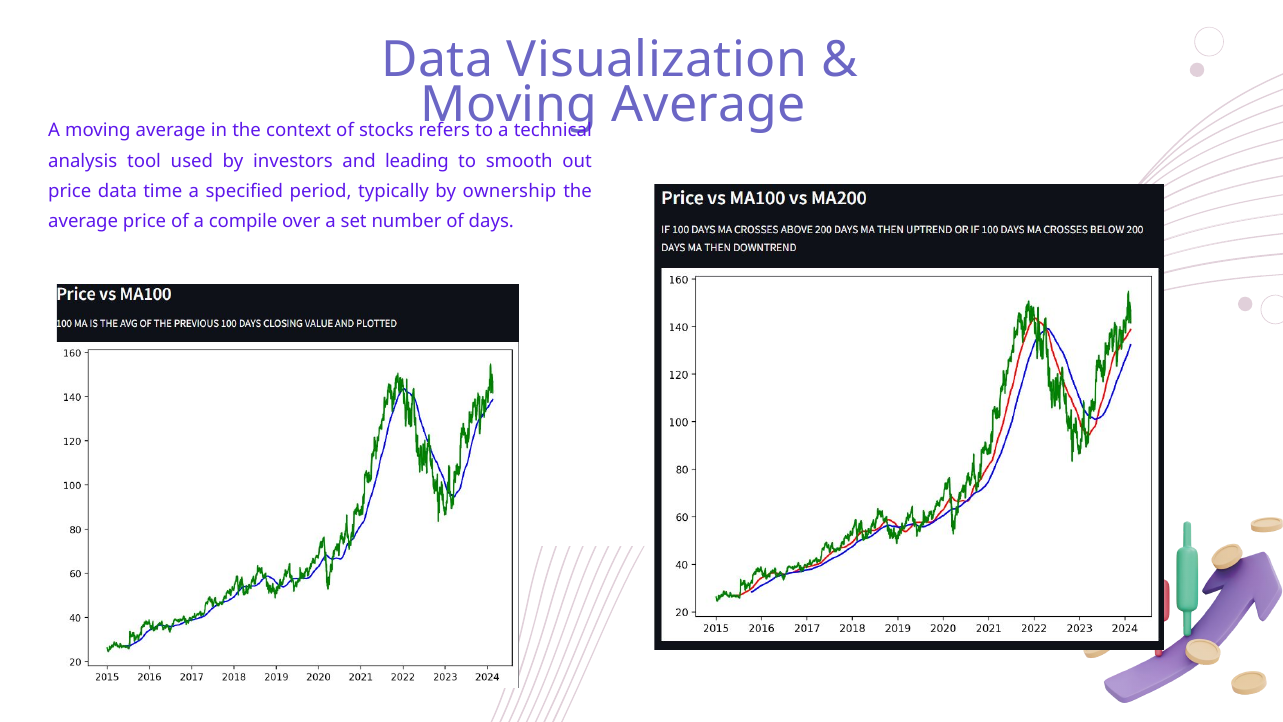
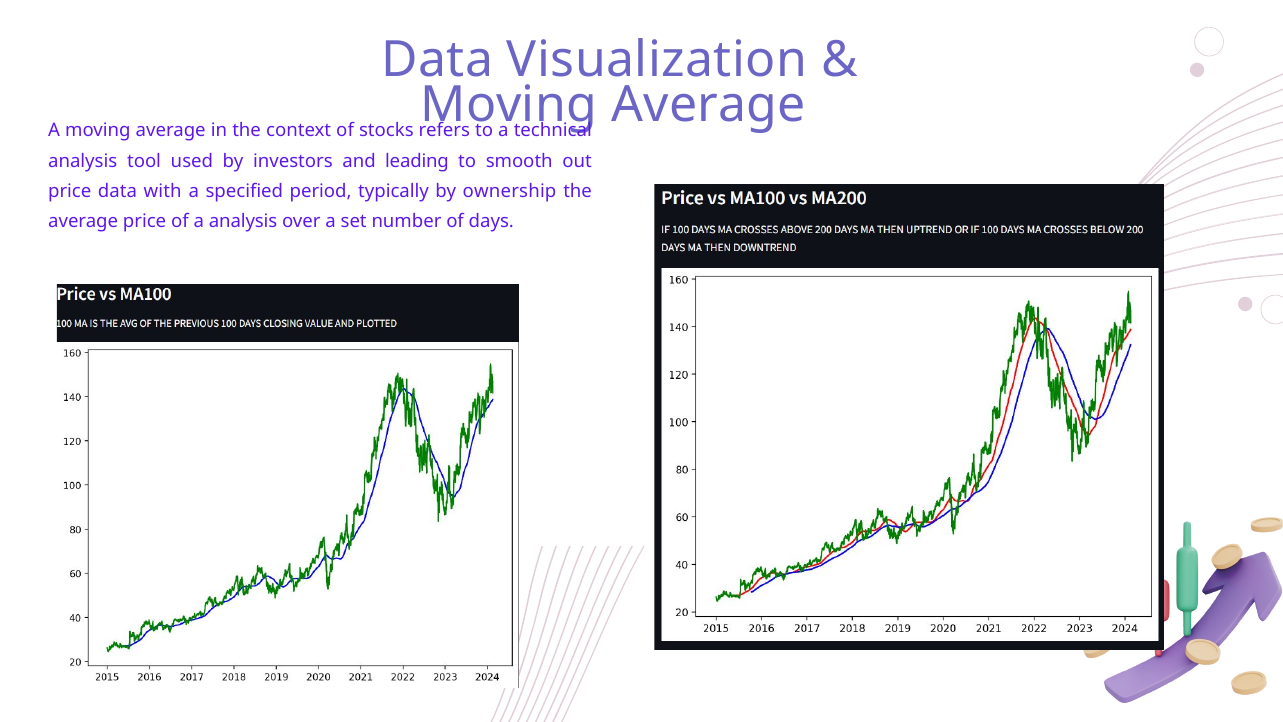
time: time -> with (163, 191)
a compile: compile -> analysis (243, 221)
